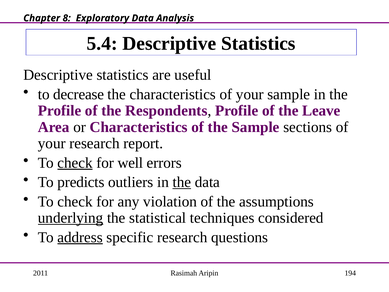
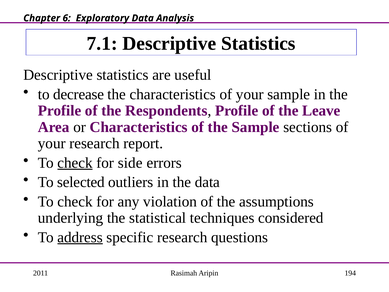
8: 8 -> 6 (67, 18)
5.4: 5.4 -> 7.1 (102, 43)
well: well -> side (130, 163)
predicts: predicts -> selected (81, 182)
the underline: present -> none (182, 182)
underlying underline: present -> none (71, 218)
